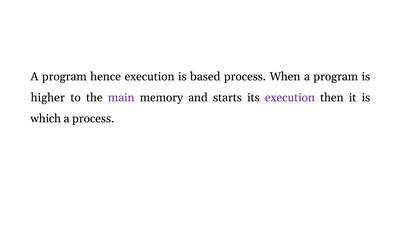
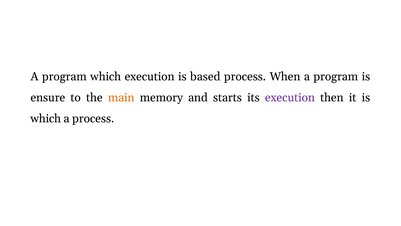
program hence: hence -> which (106, 76)
higher: higher -> ensure (48, 97)
main colour: purple -> orange (121, 97)
